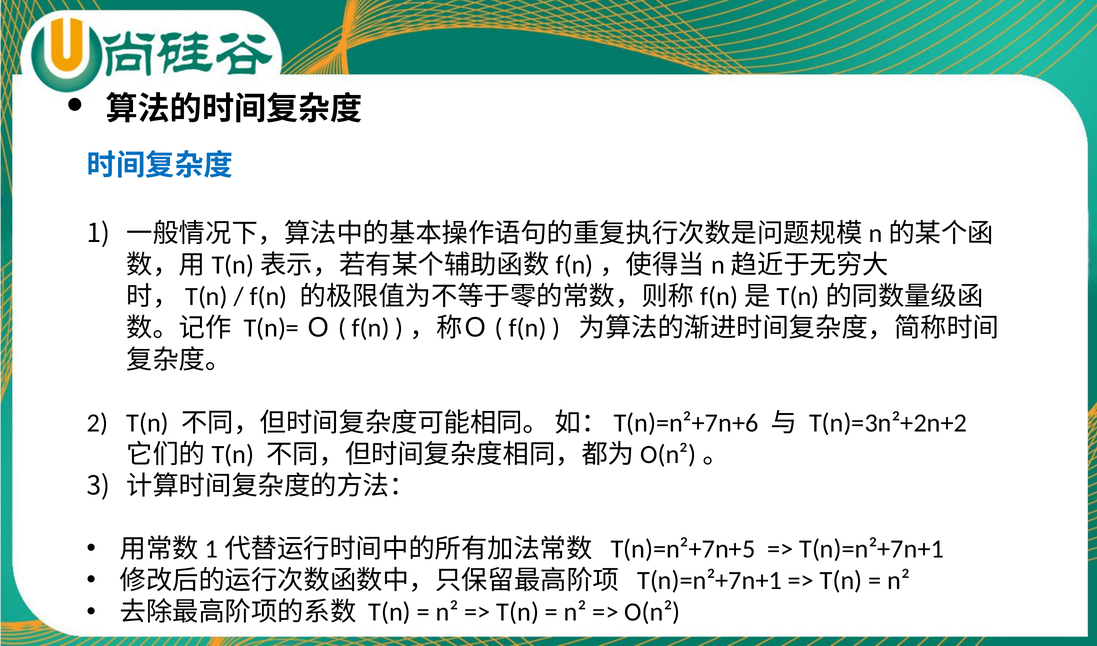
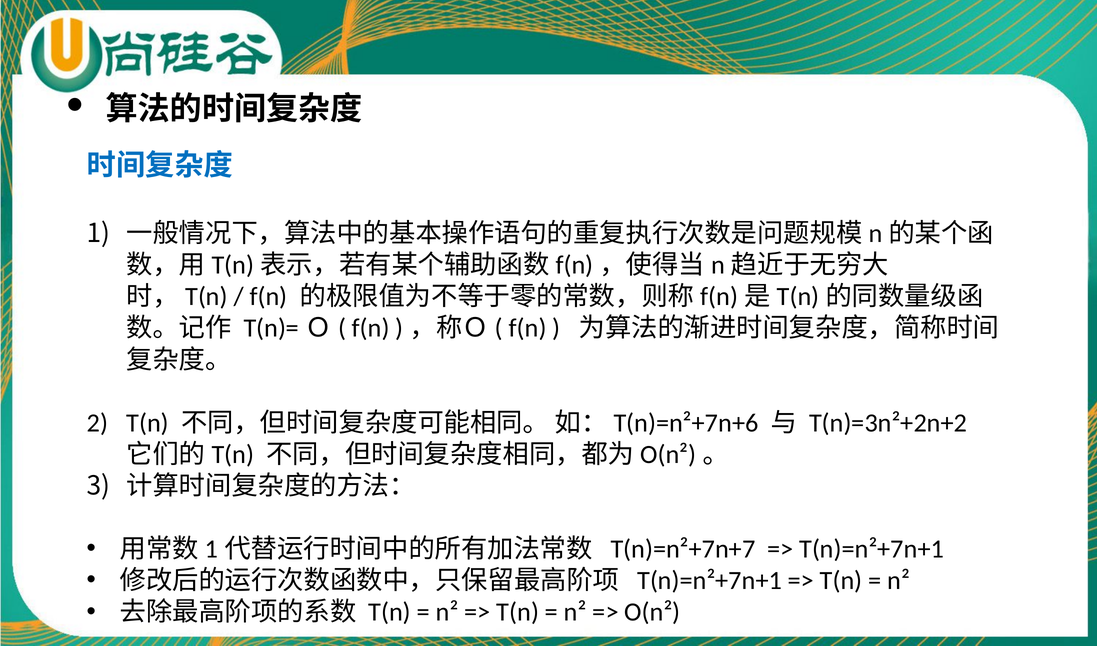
T(n)=n²+7n+5: T(n)=n²+7n+5 -> T(n)=n²+7n+7 (683, 549)
